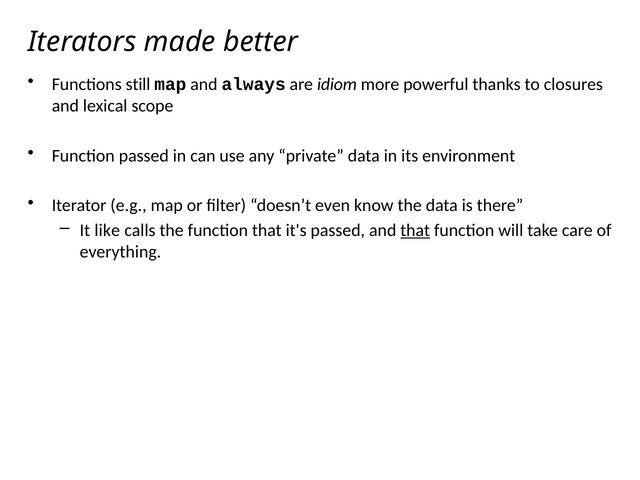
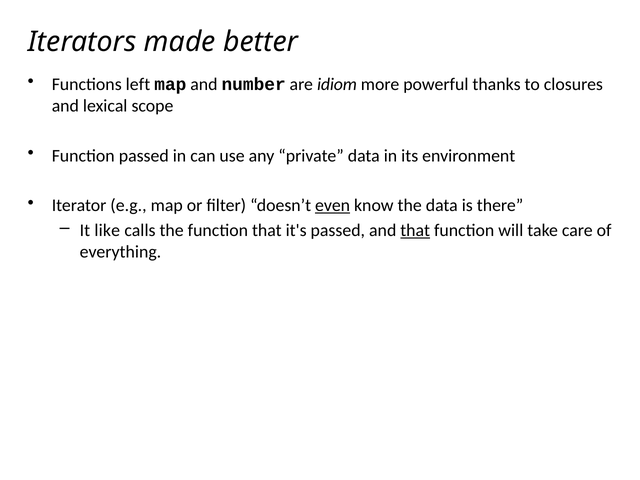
still: still -> left (138, 84)
always: always -> number (254, 84)
even underline: none -> present (333, 206)
